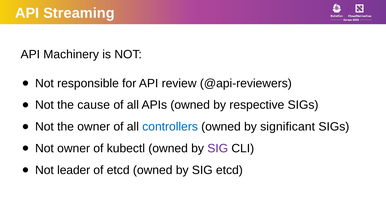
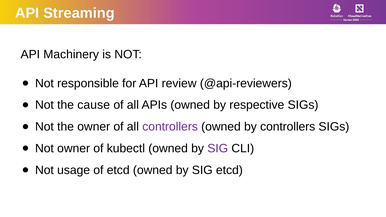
controllers colour: blue -> purple (170, 127)
by significant: significant -> controllers (288, 127)
leader: leader -> usage (74, 170)
